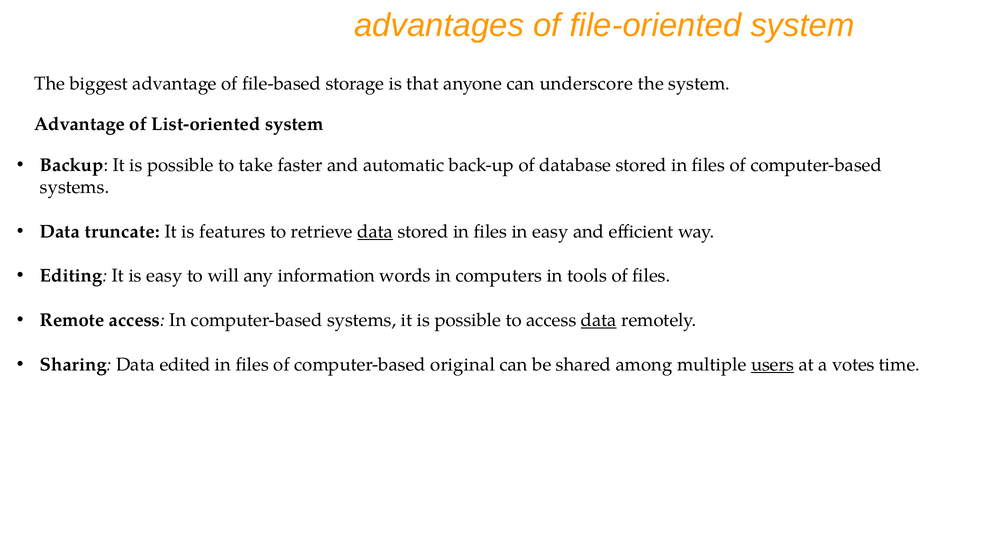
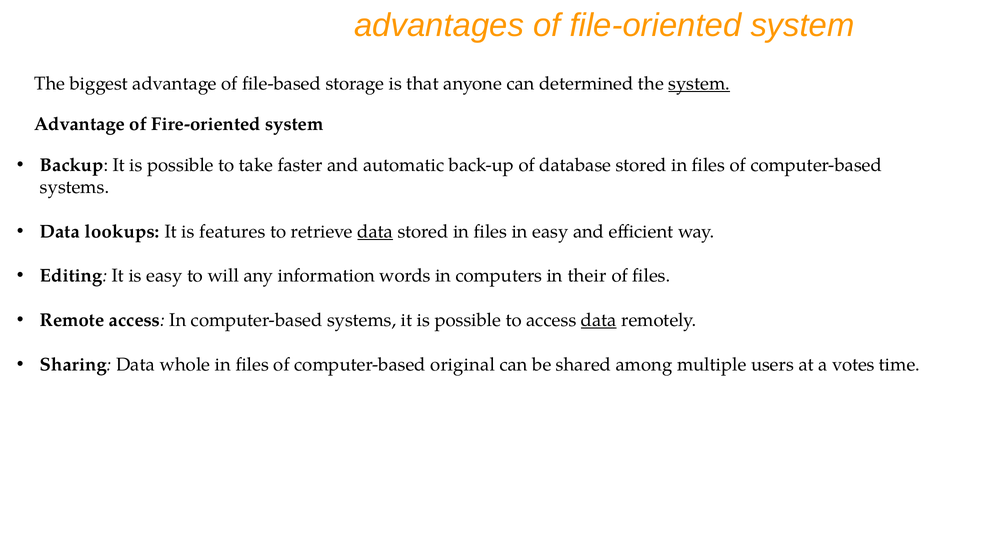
underscore: underscore -> determined (586, 84)
system underline: none -> present (699, 84)
List-oriented: List-oriented -> Fire-oriented (206, 124)
truncate: truncate -> lookups (122, 232)
tools: tools -> their (587, 276)
edited: edited -> whole (185, 364)
users underline: present -> none (772, 364)
